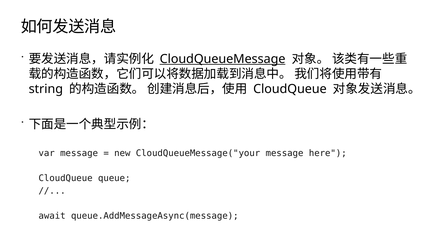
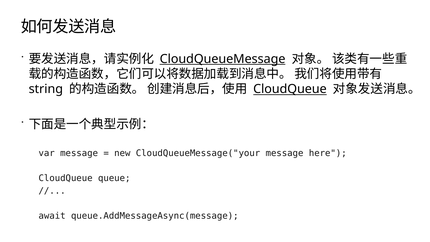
CloudQueue underline: none -> present (290, 89)
